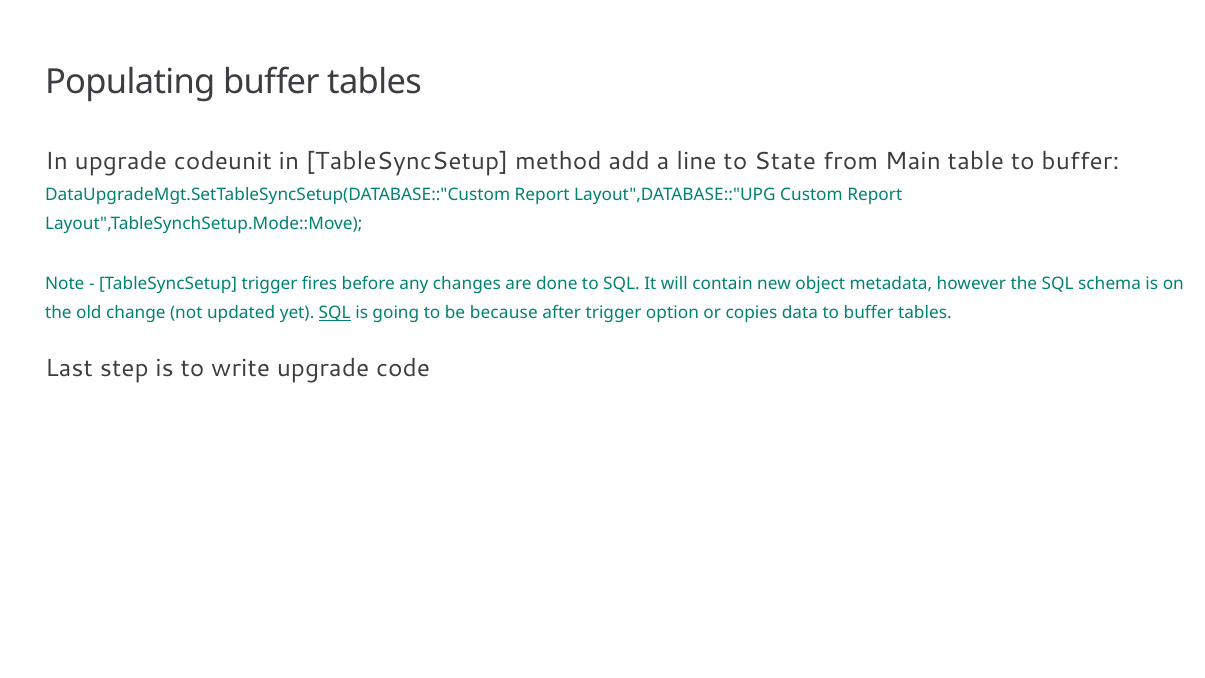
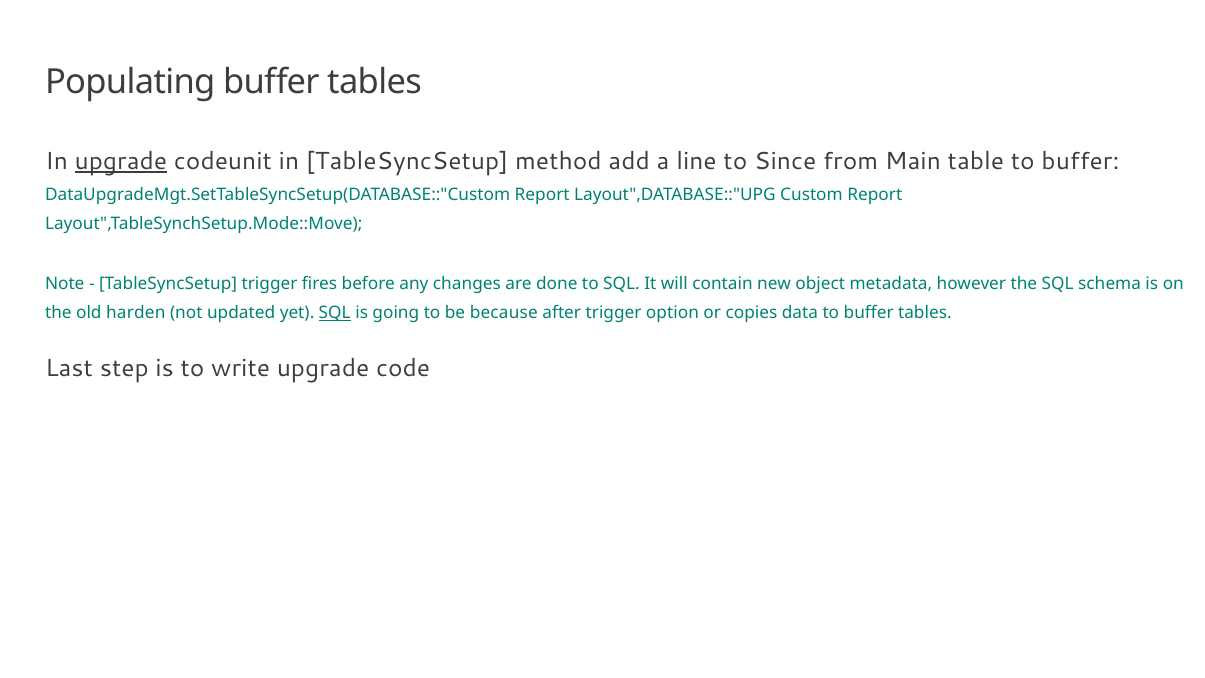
upgrade underline: none -> present (121, 161)
State: State -> Since (785, 161)
change: change -> harden (136, 313)
